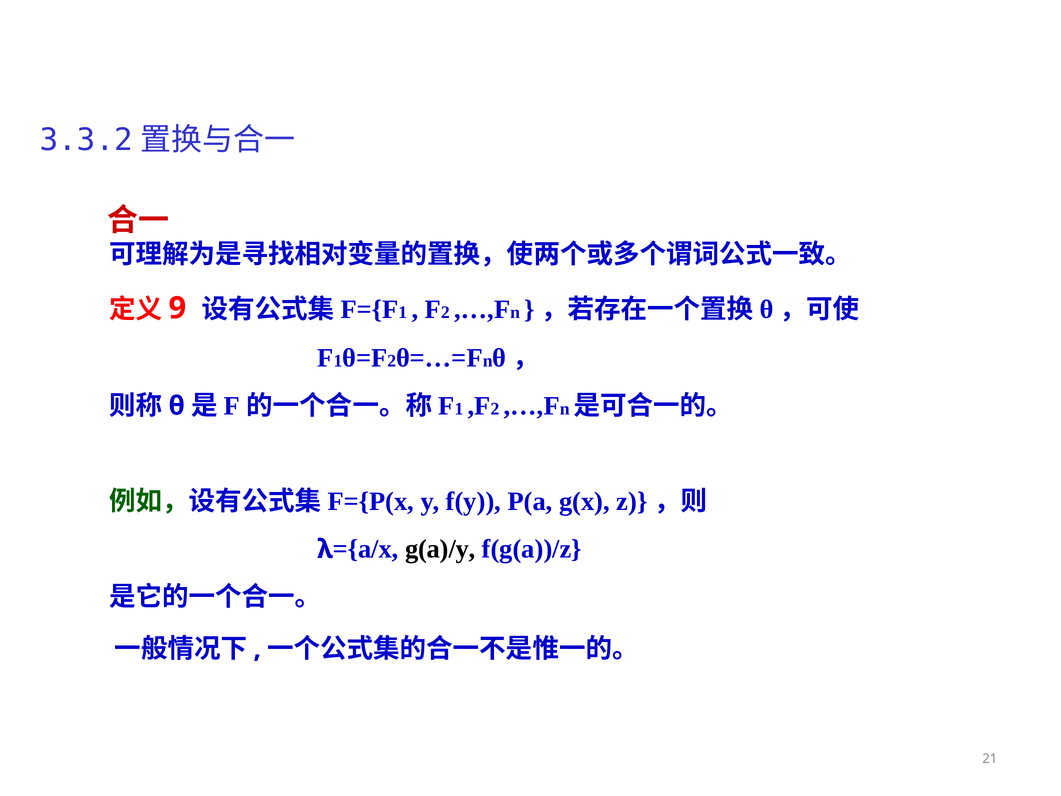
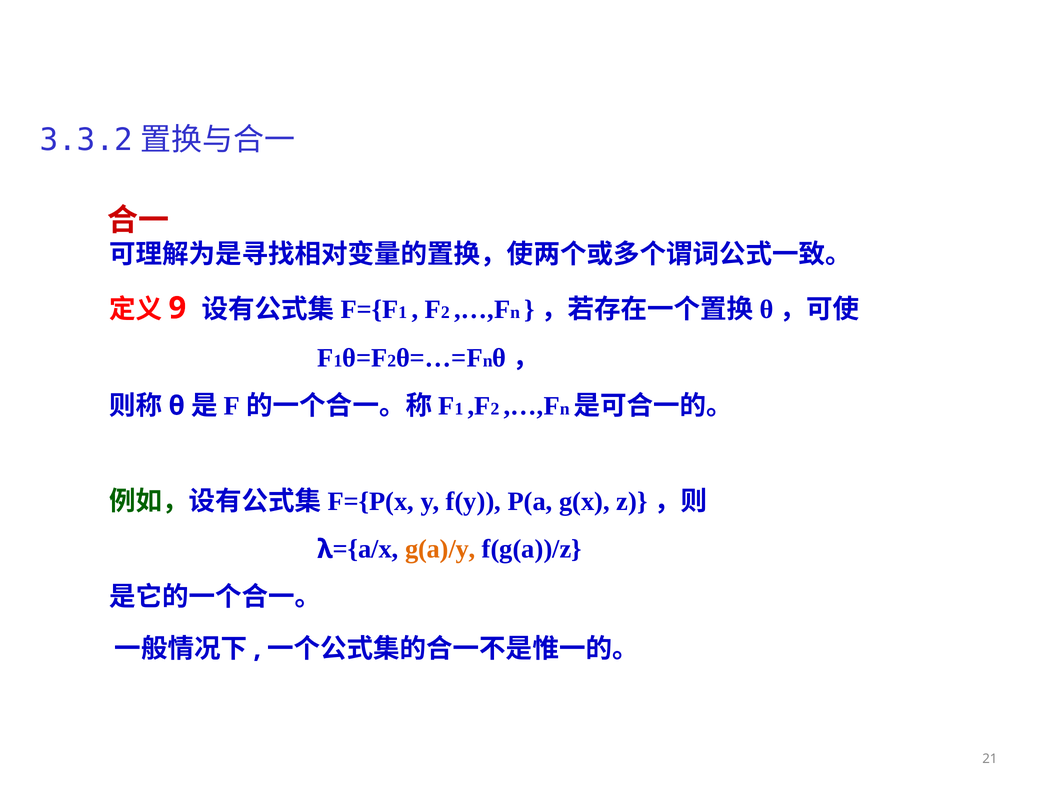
g(a)/y colour: black -> orange (440, 549)
